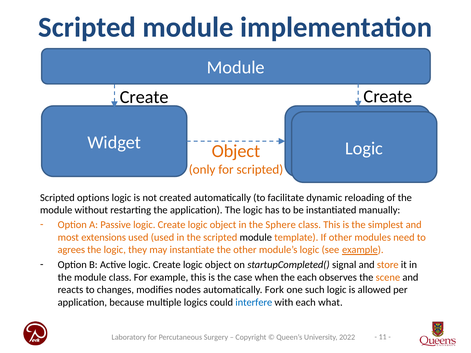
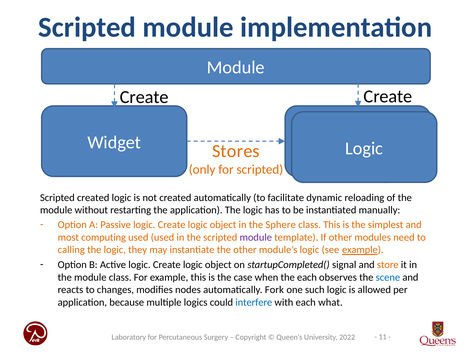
Object: Object -> Stores (236, 151)
Scripted options: options -> created (93, 198)
extensions: extensions -> computing (104, 238)
module colour: black -> purple (256, 238)
agrees: agrees -> calling (71, 250)
scene colour: orange -> blue (388, 277)
